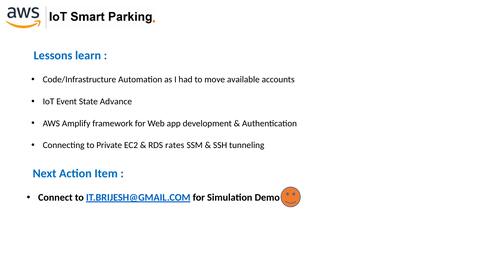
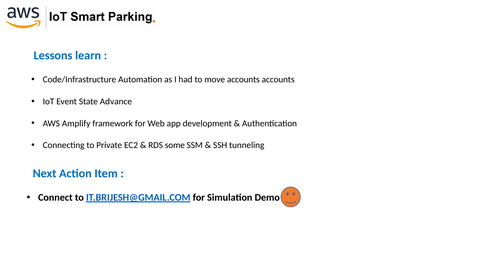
move available: available -> accounts (243, 80)
rates: rates -> some (175, 145)
